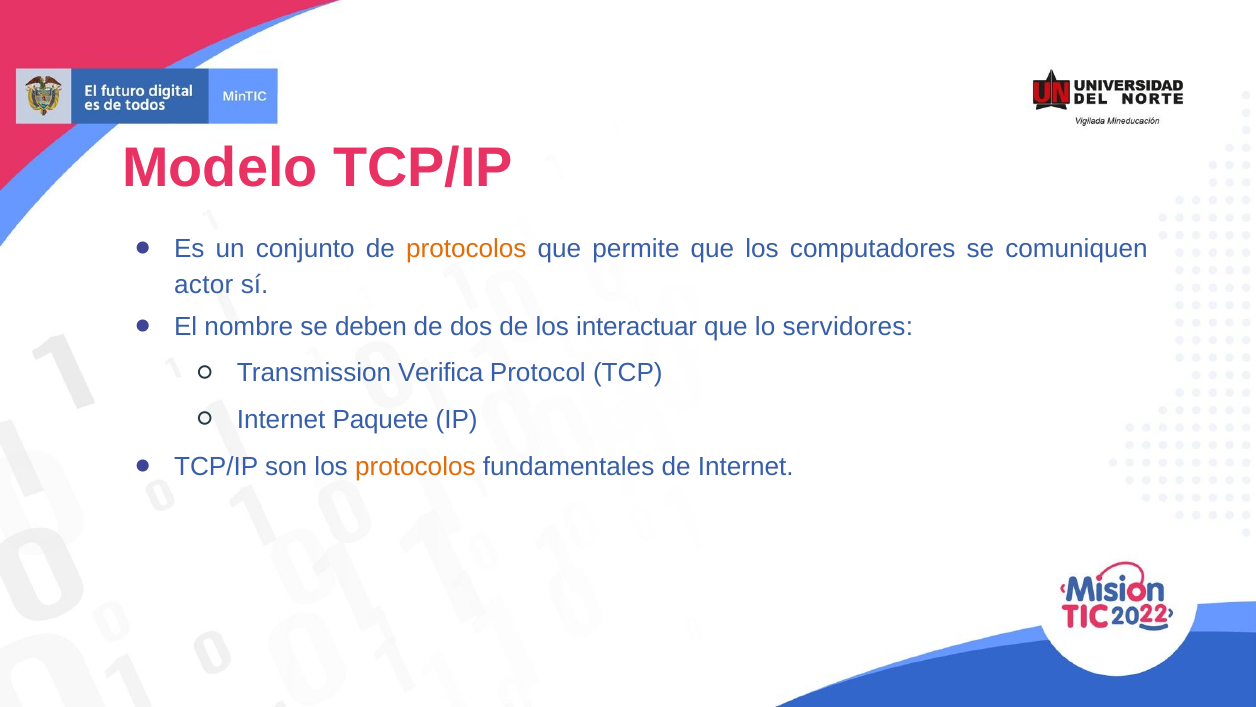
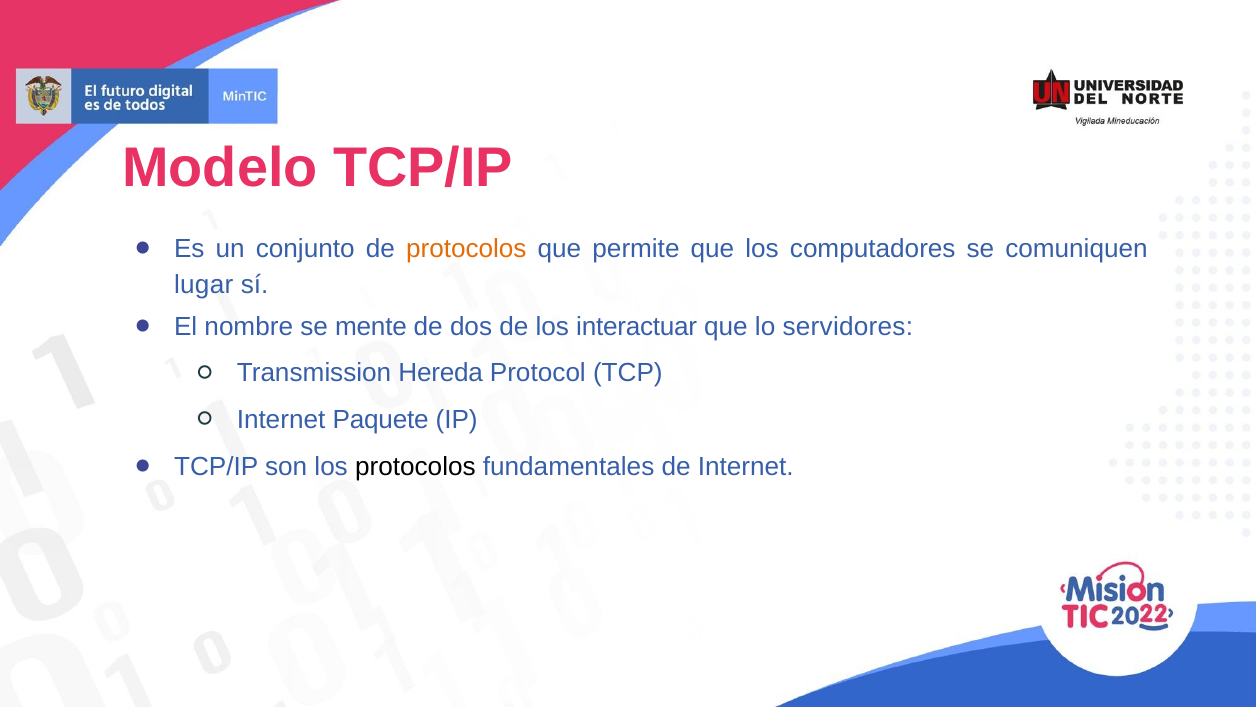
actor: actor -> lugar (204, 285)
deben: deben -> mente (371, 326)
Verifica: Verifica -> Hereda (441, 373)
protocolos colour: orange -> black (415, 466)
